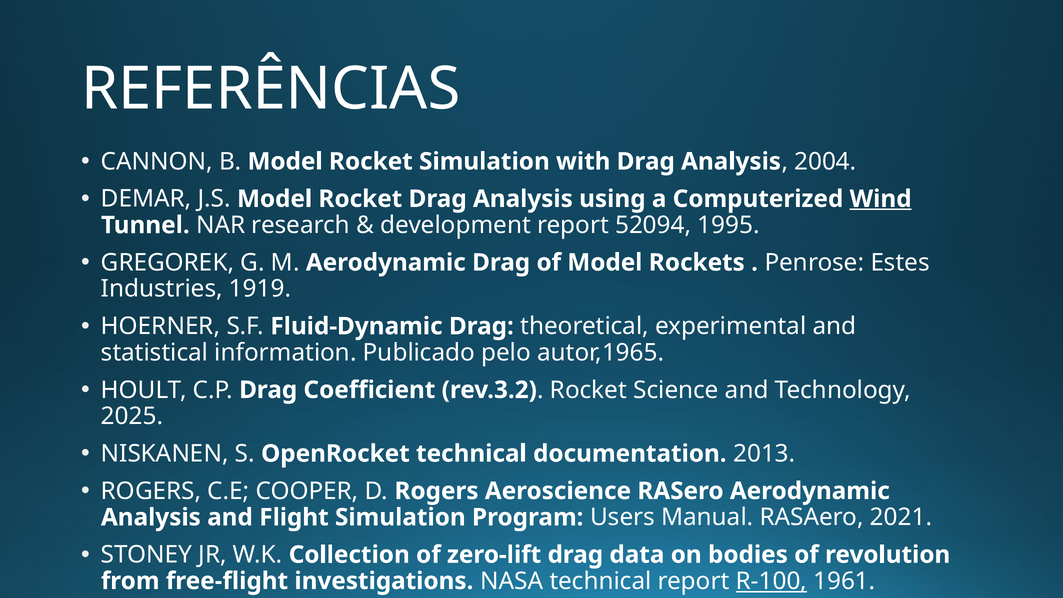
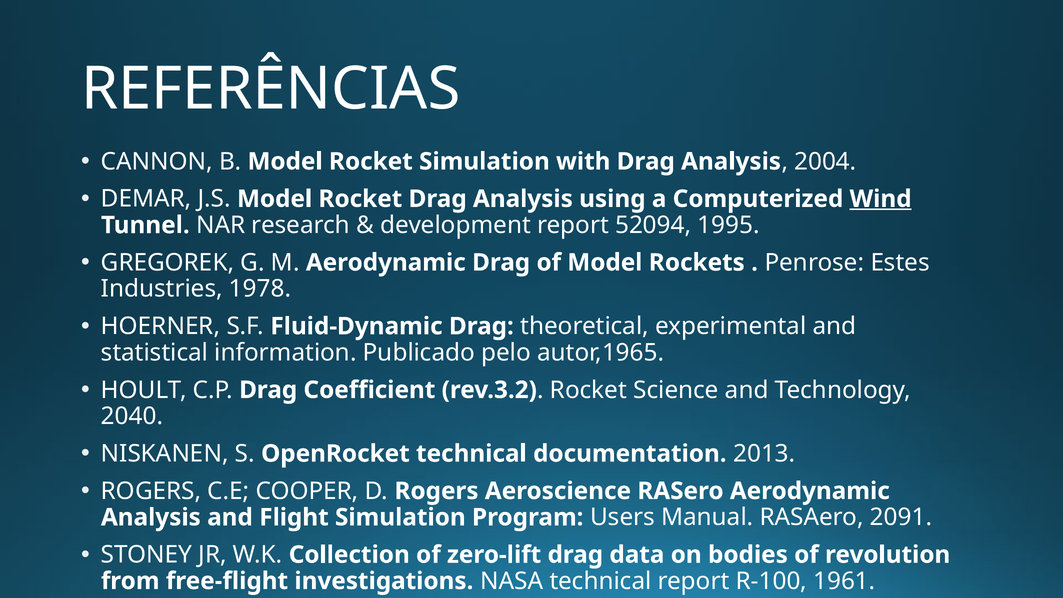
1919: 1919 -> 1978 (260, 289)
2025: 2025 -> 2040 (132, 416)
2021: 2021 -> 2091 (901, 517)
R-100 underline: present -> none (771, 581)
